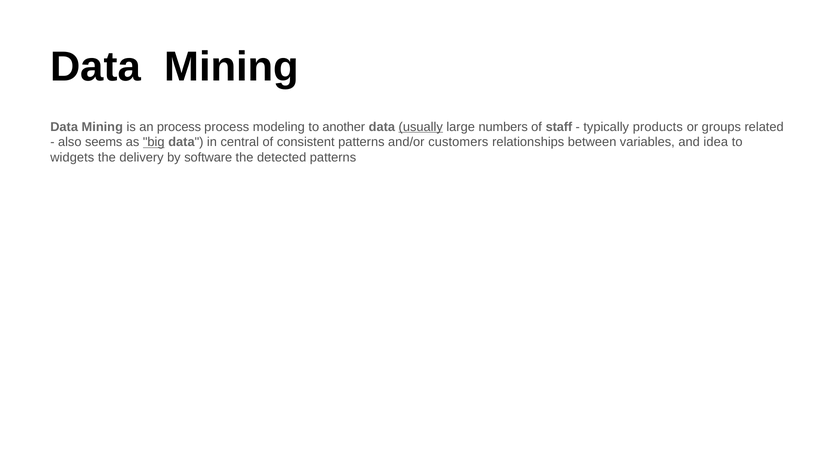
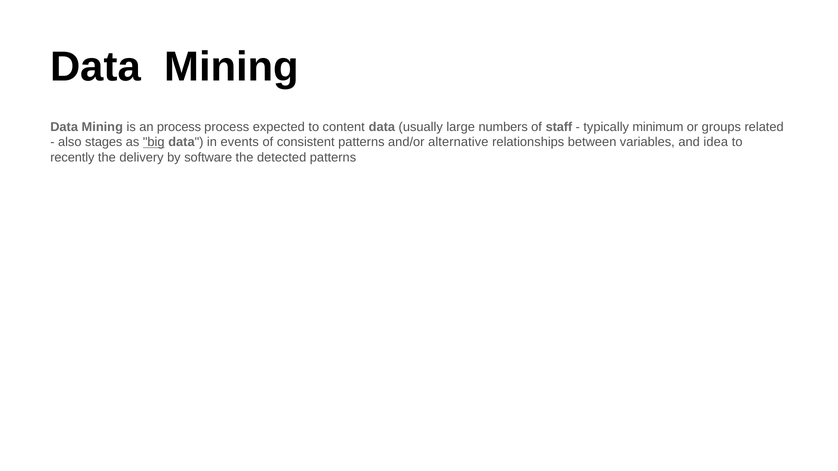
modeling: modeling -> expected (279, 127)
another: another -> content (344, 127)
usually underline: present -> none (421, 127)
products: products -> minimum (658, 127)
seems: seems -> stages (104, 142)
central: central -> events (240, 142)
customers: customers -> alternative (458, 142)
widgets: widgets -> recently (72, 158)
